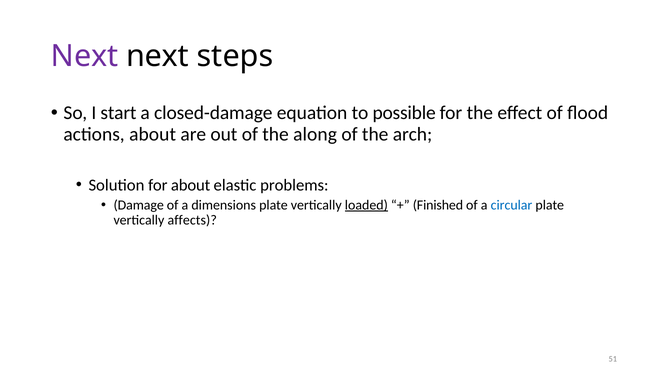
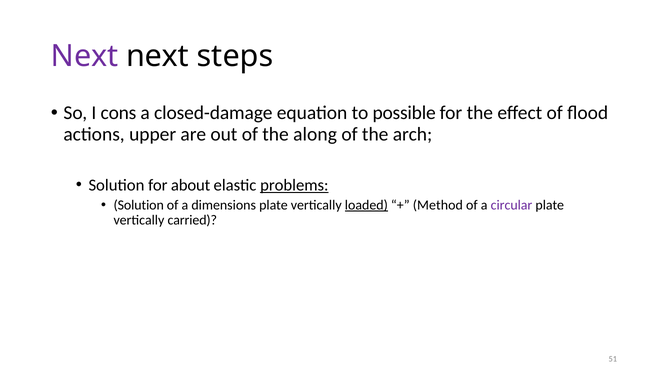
start: start -> cons (118, 113)
actions about: about -> upper (153, 134)
problems underline: none -> present (294, 185)
Damage: Damage -> Solution (139, 205)
Finished: Finished -> Method (438, 205)
circular colour: blue -> purple (512, 205)
affects: affects -> carried (192, 220)
